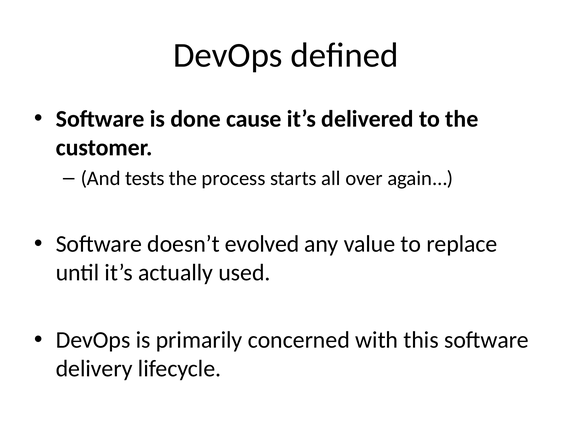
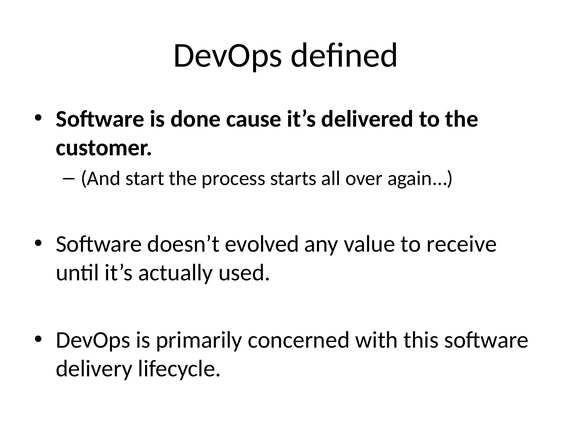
tests: tests -> start (145, 178)
replace: replace -> receive (462, 244)
